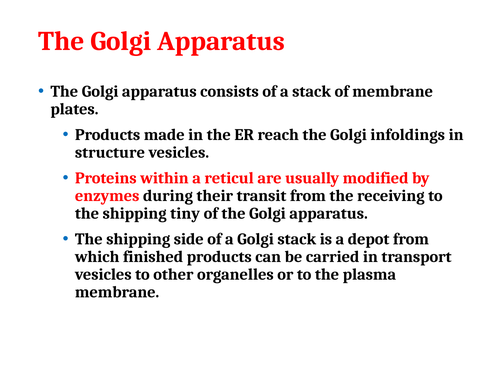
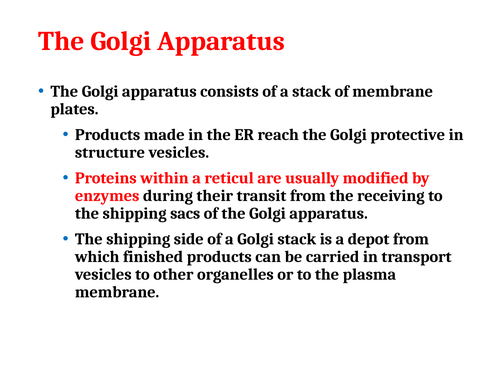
infoldings: infoldings -> protective (408, 135)
tiny: tiny -> sacs (185, 214)
